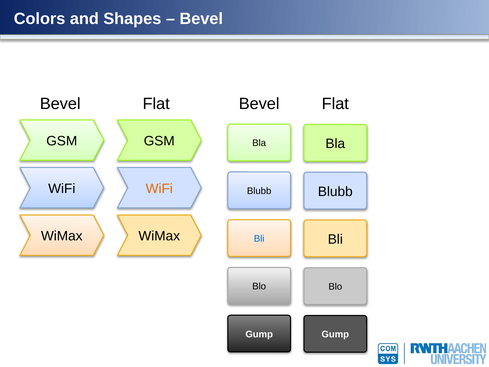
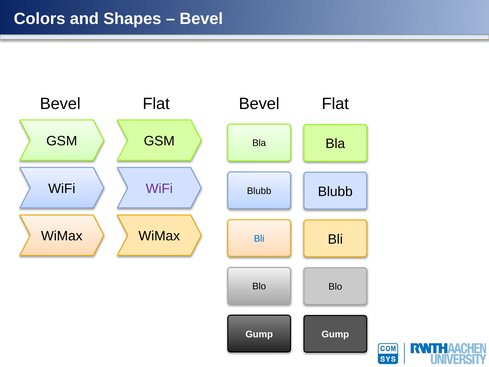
WiFi colour: orange -> purple (159, 188)
